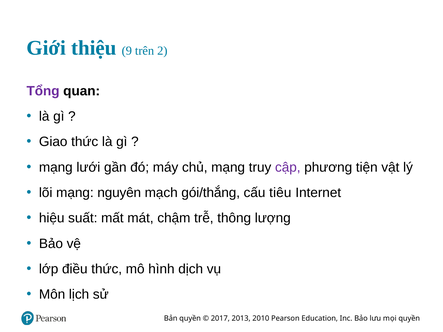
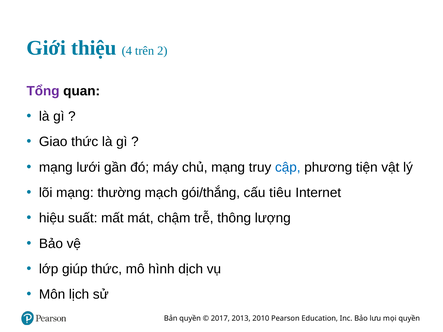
9: 9 -> 4 (127, 51)
cập colour: purple -> blue (288, 167)
nguyên: nguyên -> thường (119, 193)
điều: điều -> giúp (75, 269)
